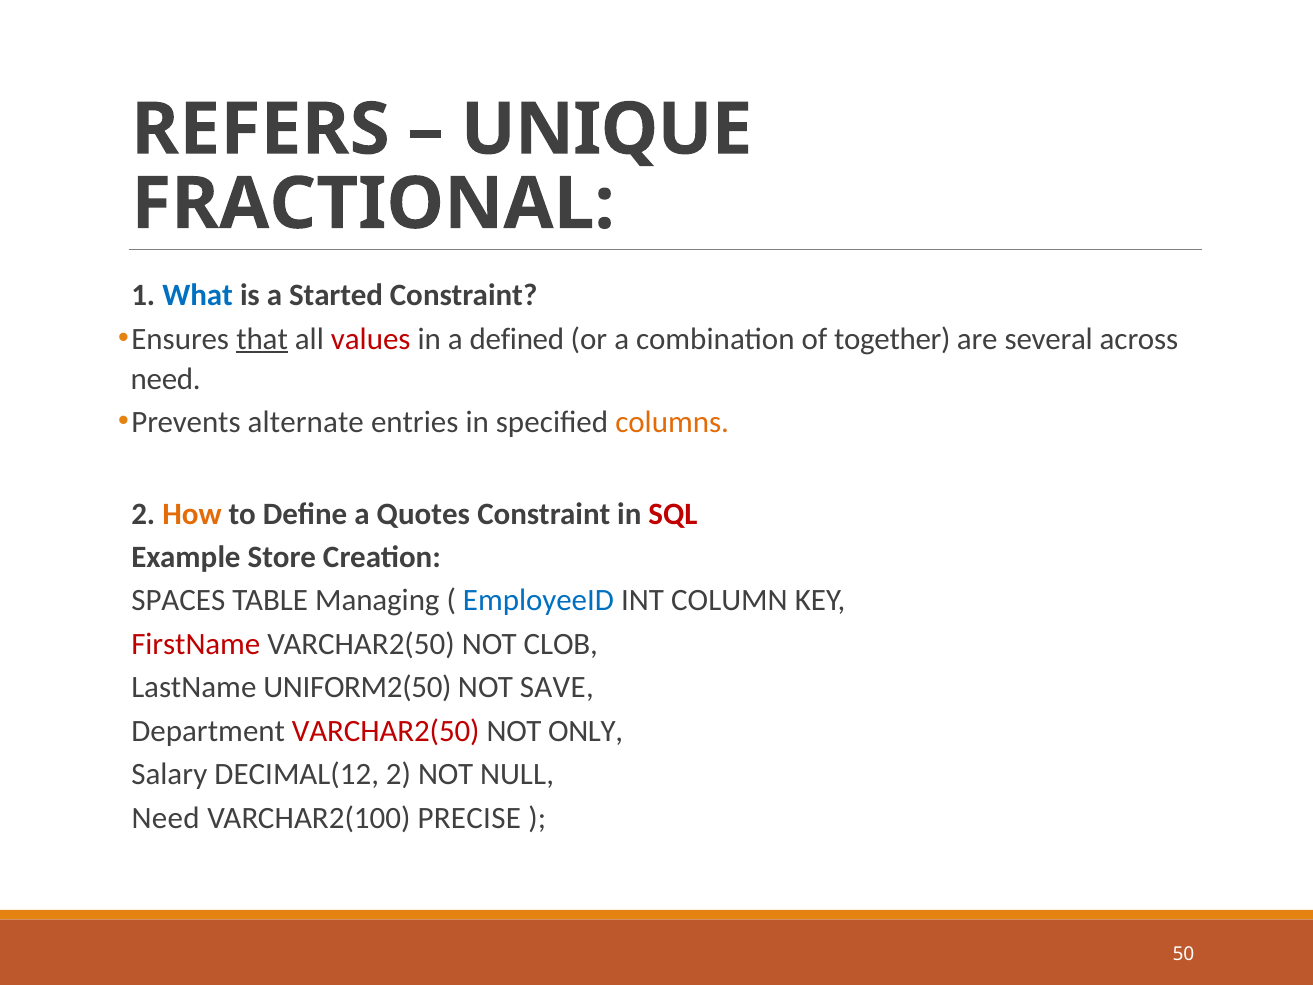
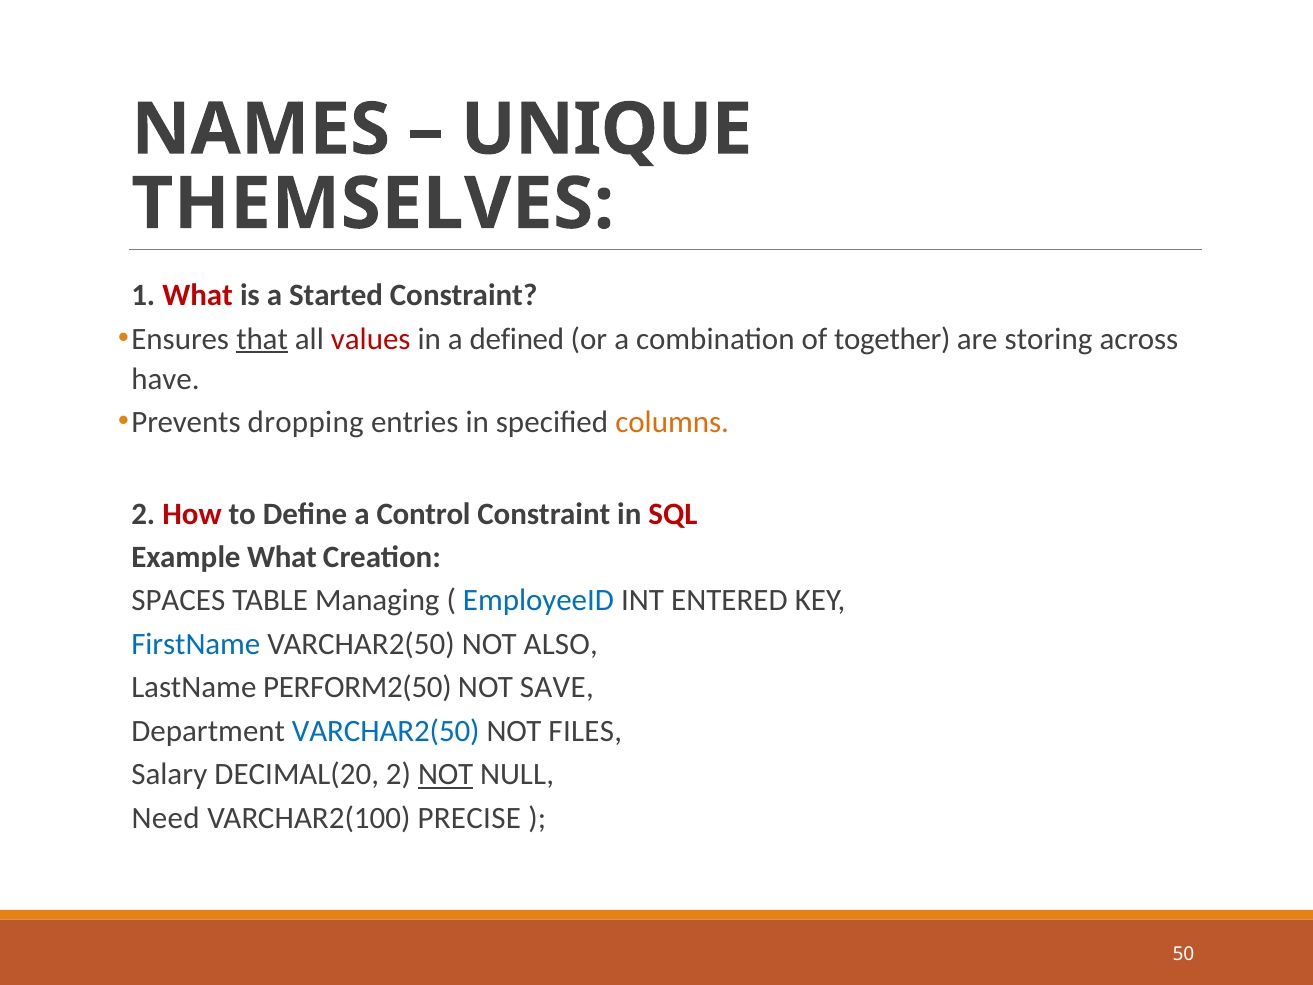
REFERS: REFERS -> NAMES (261, 130)
FRACTIONAL: FRACTIONAL -> THEMSELVES (373, 204)
What colour: blue -> red (198, 295)
several: several -> storing (1049, 339)
need: need -> have (166, 379)
alternate: alternate -> dropping (306, 422)
How colour: orange -> red (192, 514)
Quotes: Quotes -> Control (424, 514)
Example Store: Store -> What (282, 557)
COLUMN: COLUMN -> ENTERED (729, 601)
FirstName colour: red -> blue (196, 644)
CLOB: CLOB -> ALSO (561, 644)
UNIFORM2(50: UNIFORM2(50 -> PERFORM2(50 (357, 687)
VARCHAR2(50 colour: red -> blue (386, 731)
ONLY: ONLY -> FILES (585, 731)
DECIMAL(12: DECIMAL(12 -> DECIMAL(20 (297, 774)
NOT underline: none -> present (446, 774)
